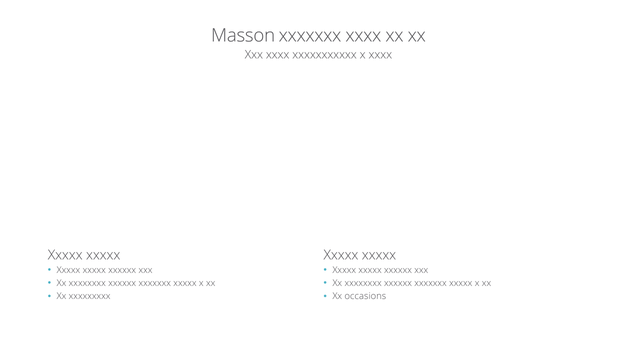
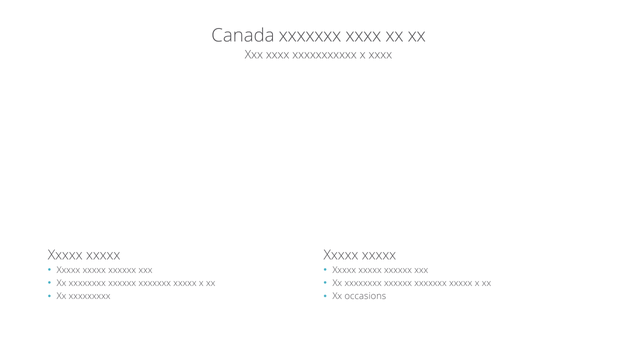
Masson: Masson -> Canada (243, 36)
